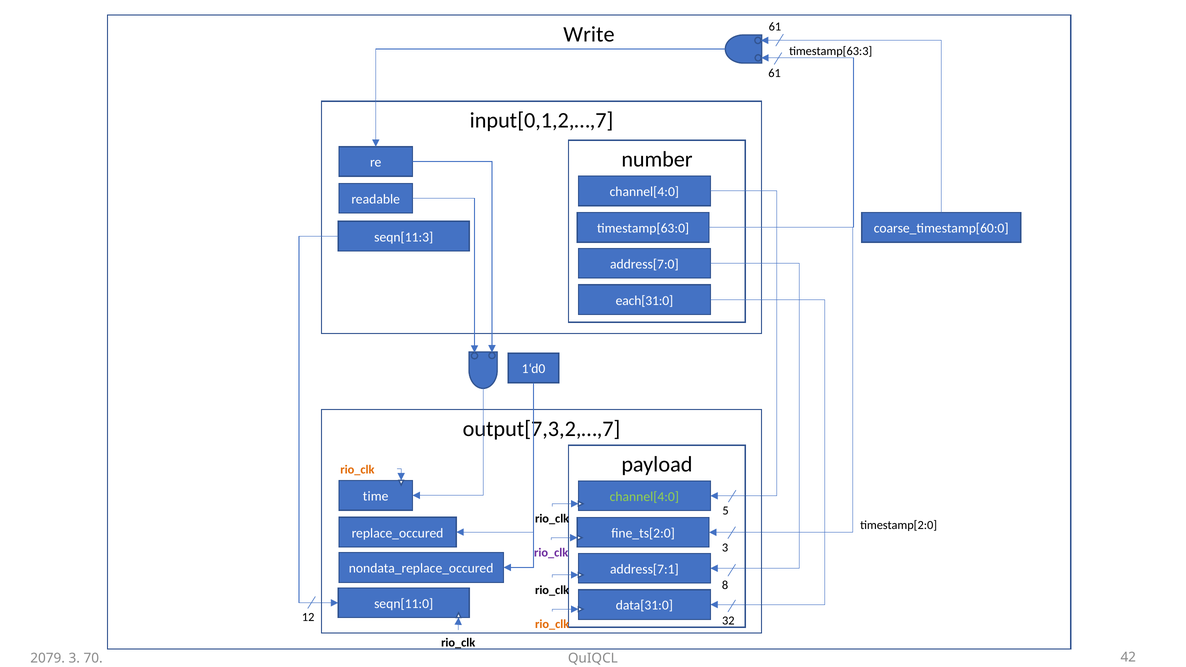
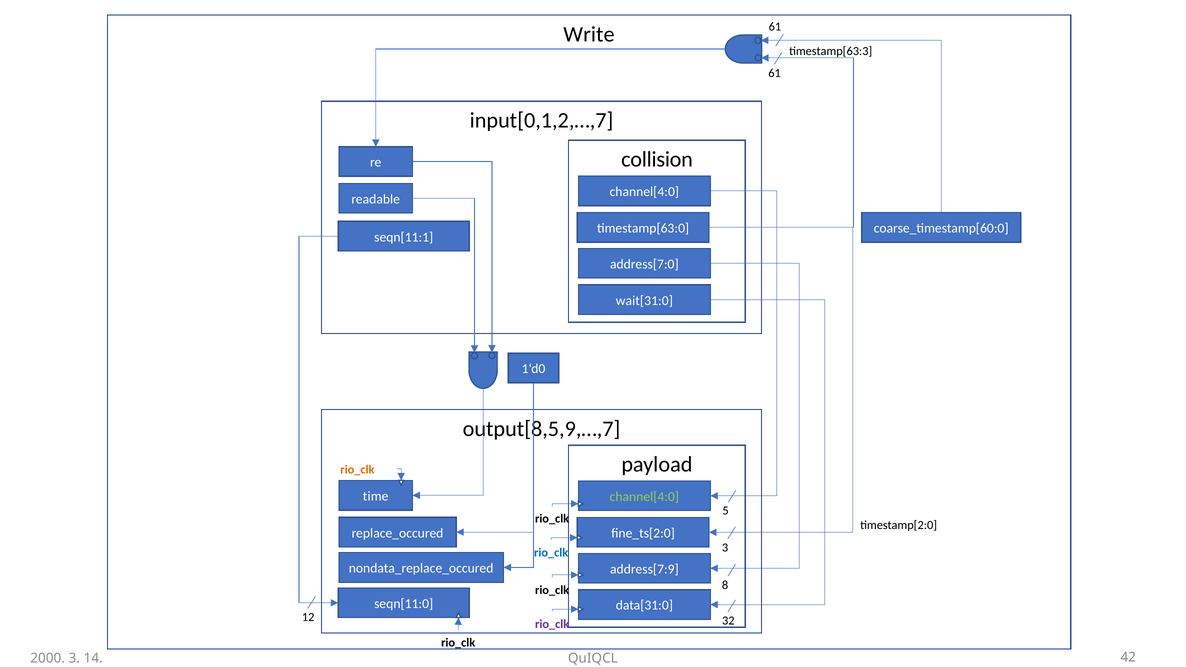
number: number -> collision (657, 160)
seqn[11:3: seqn[11:3 -> seqn[11:1 (404, 237)
each[31:0: each[31:0 -> wait[31:0 (644, 301)
output[7,3,2,…,7: output[7,3,2,…,7 -> output[8,5,9,…,7 (542, 429)
rio_clk colour: purple -> blue (551, 553)
address[7:1: address[7:1 -> address[7:9 (644, 569)
rio_clk colour: orange -> purple (552, 624)
2079: 2079 -> 2000 (48, 658)
70: 70 -> 14 (93, 658)
